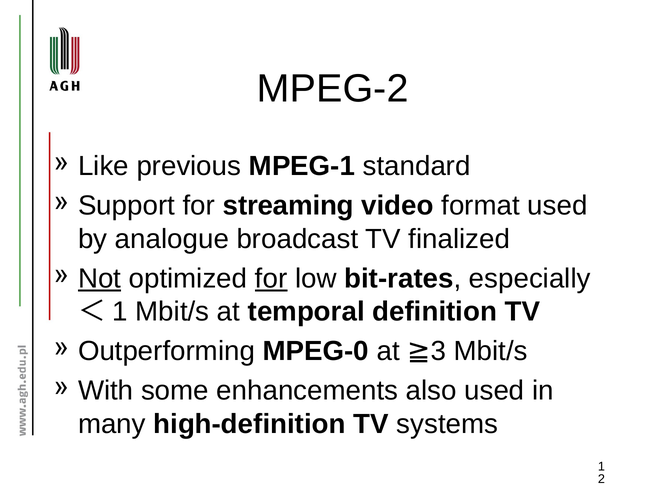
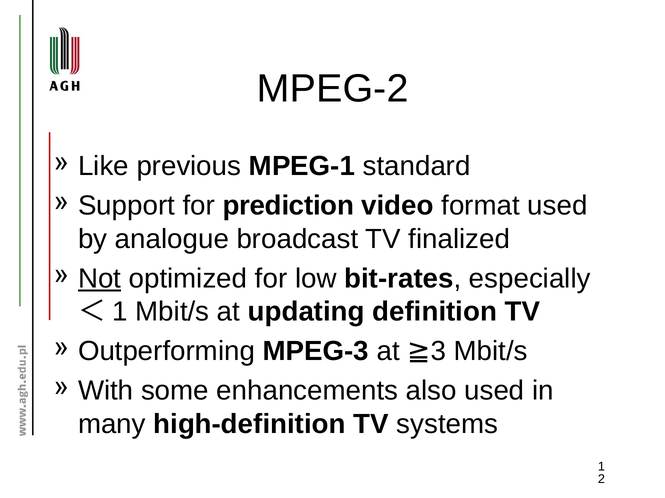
streaming: streaming -> prediction (288, 206)
for underline: present -> none (271, 279)
temporal: temporal -> updating (306, 312)
MPEG-0: MPEG-0 -> MPEG-3 (316, 352)
